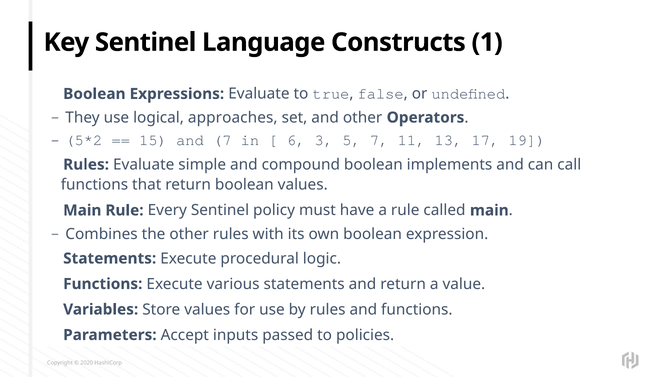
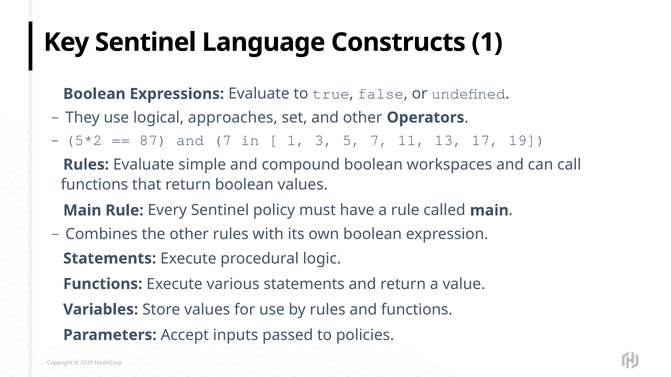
15: 15 -> 87 (153, 140)
6: 6 -> 1 (296, 140)
implements: implements -> workspaces (449, 165)
